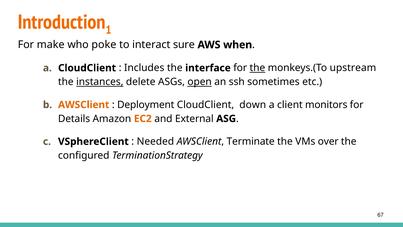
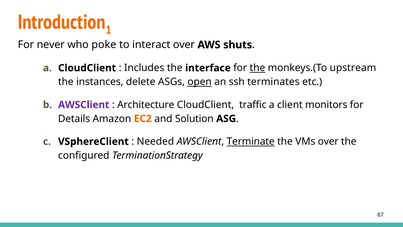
make: make -> never (51, 45)
interact sure: sure -> over (184, 45)
when: when -> shuts (238, 45)
instances underline: present -> none (100, 82)
sometimes: sometimes -> terminates (273, 82)
AWSClient colour: orange -> purple (84, 105)
Deployment: Deployment -> Architecture (146, 105)
down: down -> traffic (253, 105)
External: External -> Solution (194, 119)
Terminate underline: none -> present (251, 141)
